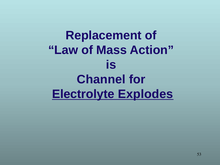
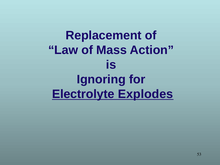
Channel: Channel -> Ignoring (101, 79)
